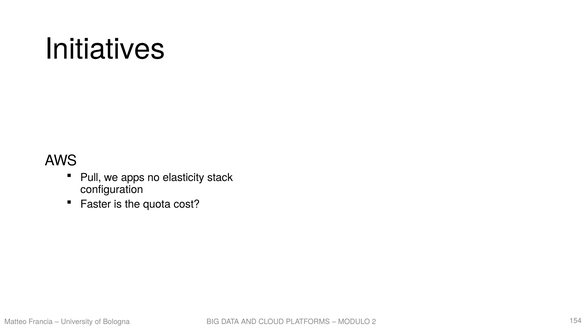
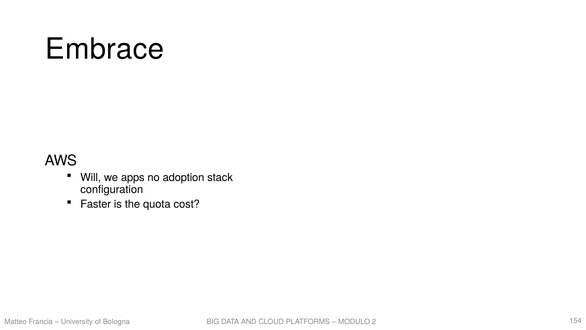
Initiatives: Initiatives -> Embrace (105, 49)
Pull: Pull -> Will (91, 177)
elasticity: elasticity -> adoption (184, 177)
